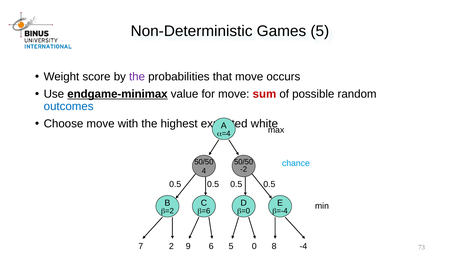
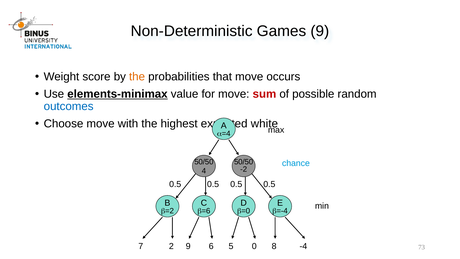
Games 5: 5 -> 9 (320, 31)
the colour: purple -> orange (137, 77)
endgame-minimax: endgame-minimax -> elements-minimax (117, 94)
